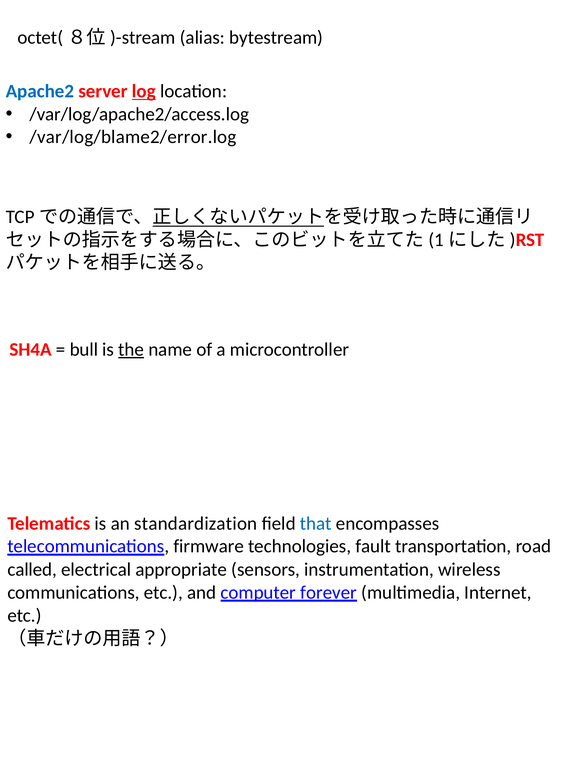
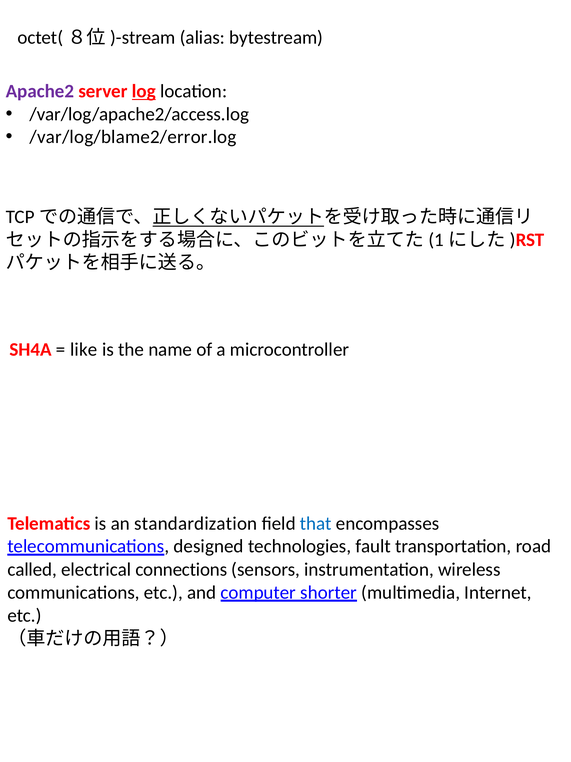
Apache2 colour: blue -> purple (40, 91)
bull: bull -> like (84, 349)
the underline: present -> none (131, 349)
firmware: firmware -> designed (209, 546)
appropriate: appropriate -> connections (181, 569)
forever: forever -> shorter (329, 592)
